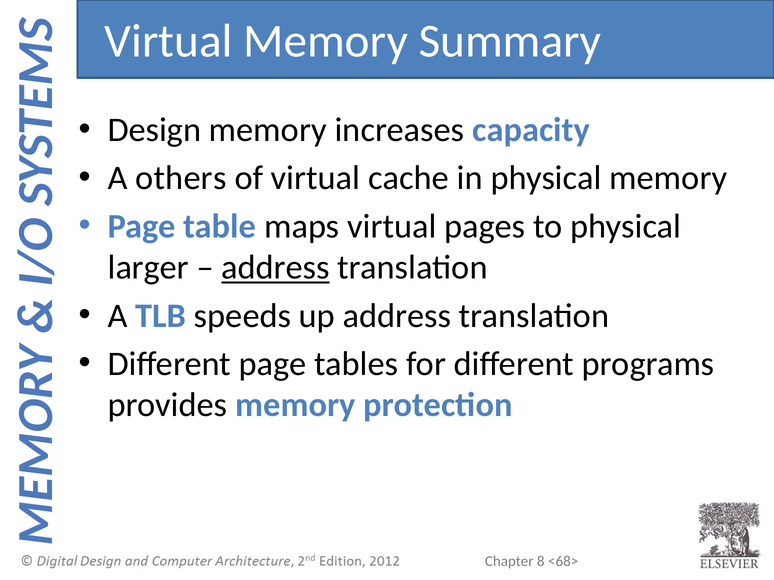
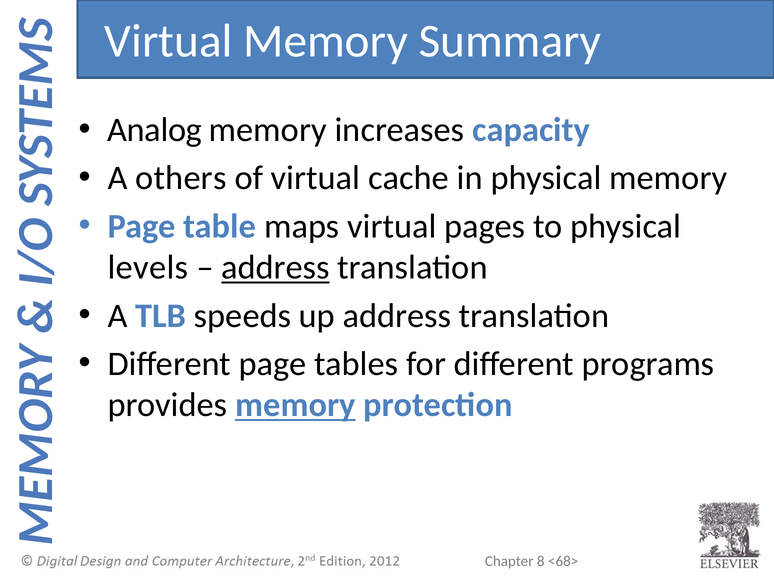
Design: Design -> Analog (155, 130)
larger: larger -> levels (148, 268)
memory underline: none -> present (295, 405)
